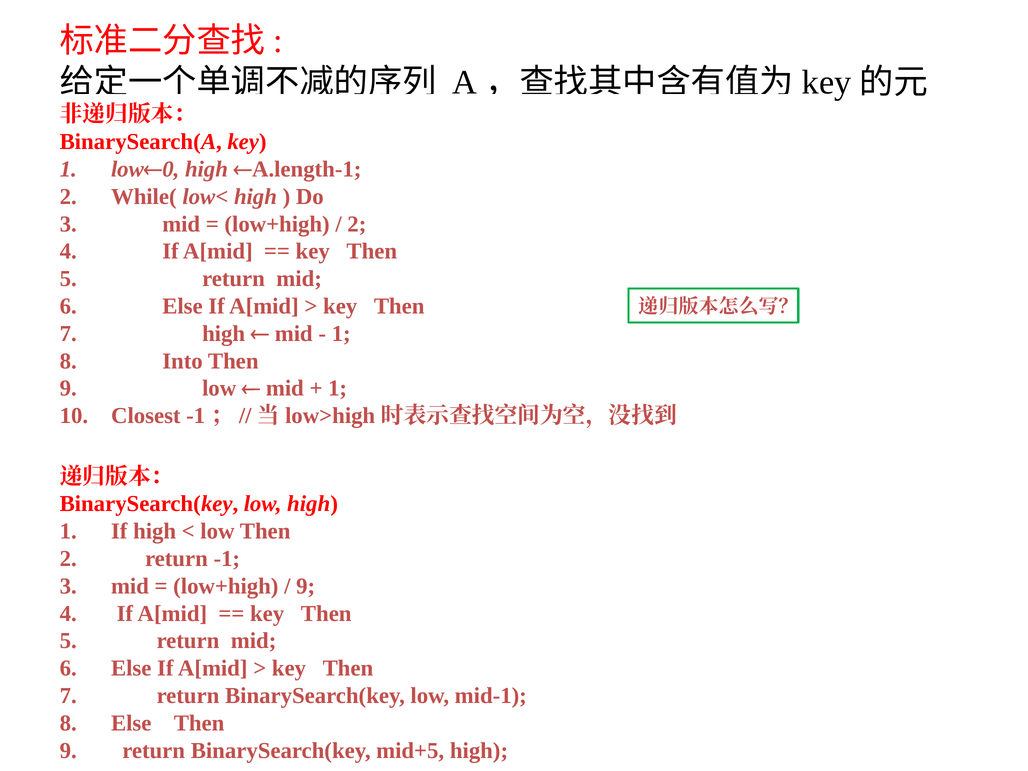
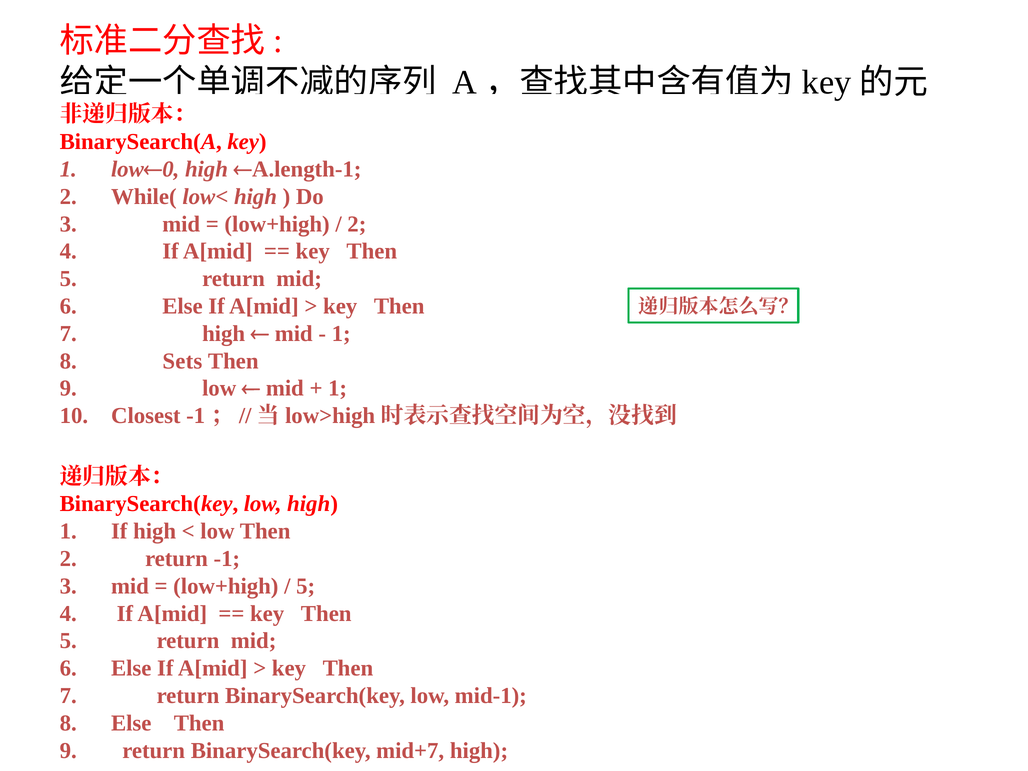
Into: Into -> Sets (182, 361)
9: 9 -> 5 (306, 586)
mid+5: mid+5 -> mid+7 (410, 750)
